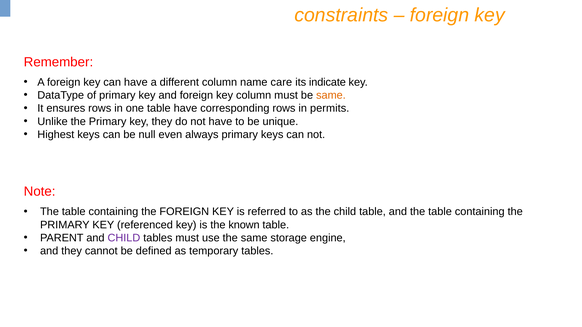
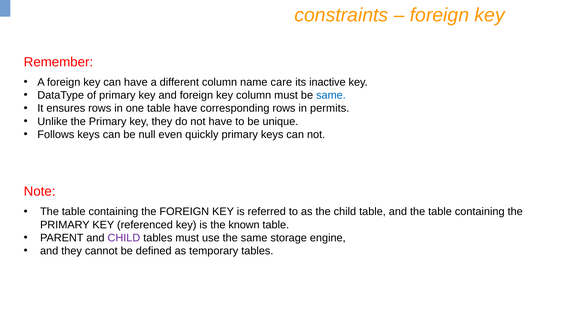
indicate: indicate -> inactive (327, 82)
same colour: orange -> blue (331, 95)
Highest: Highest -> Follows (56, 135)
always: always -> quickly (202, 135)
